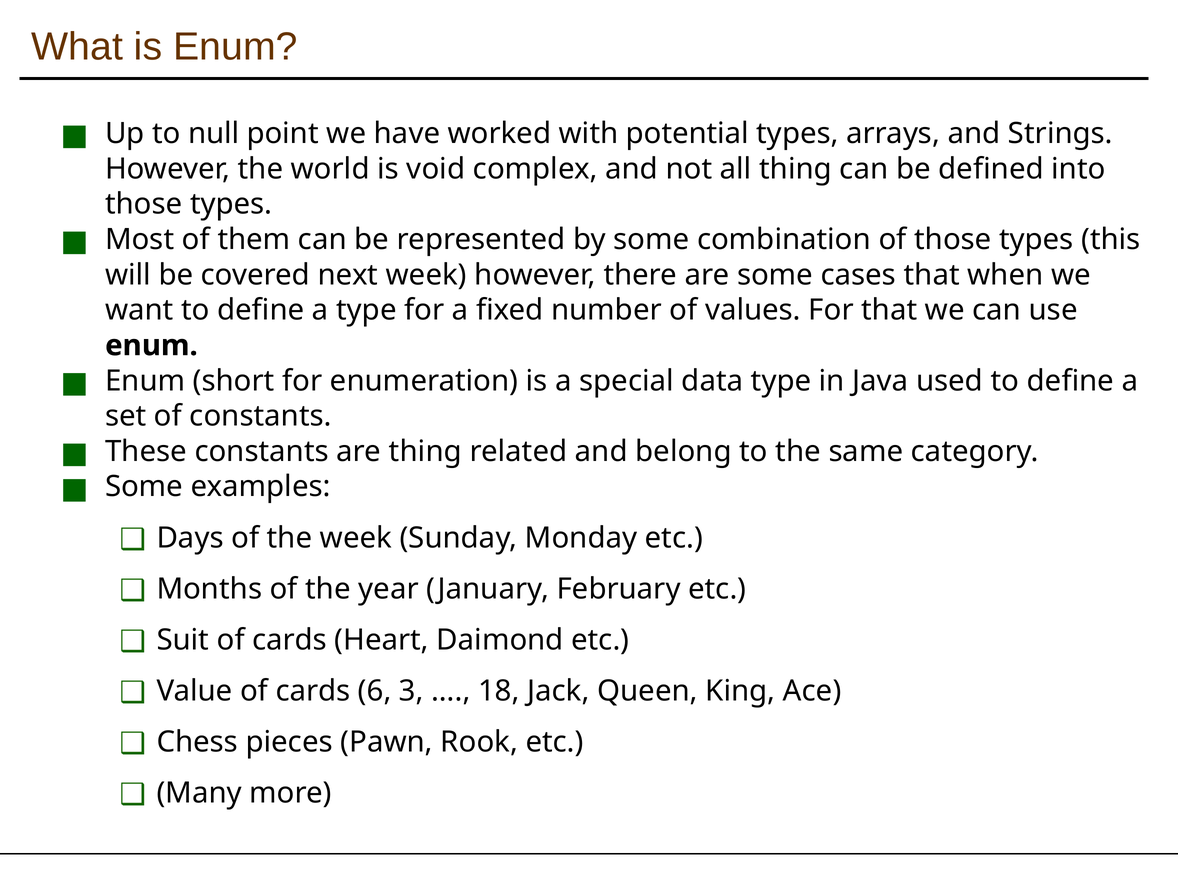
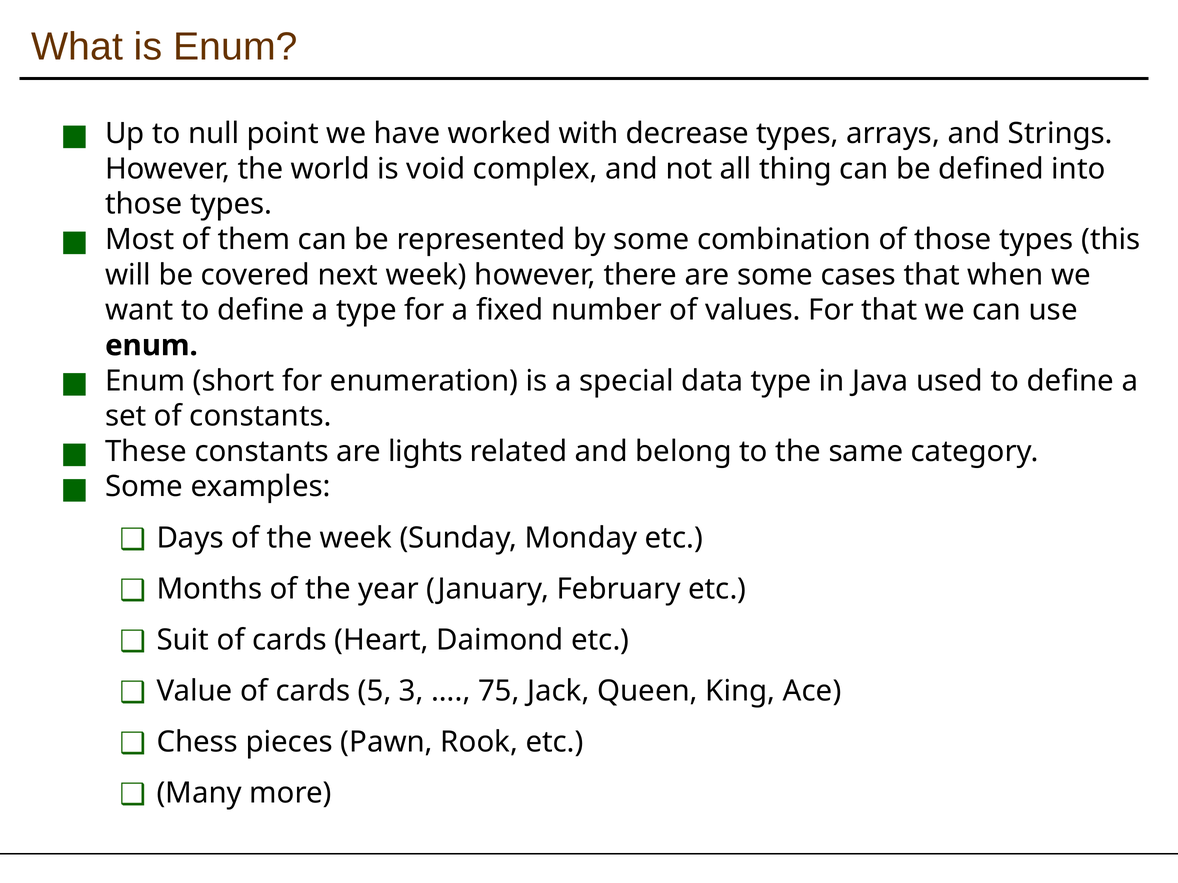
potential: potential -> decrease (687, 134)
are thing: thing -> lights (426, 452)
6: 6 -> 5 (375, 691)
18: 18 -> 75 (499, 691)
